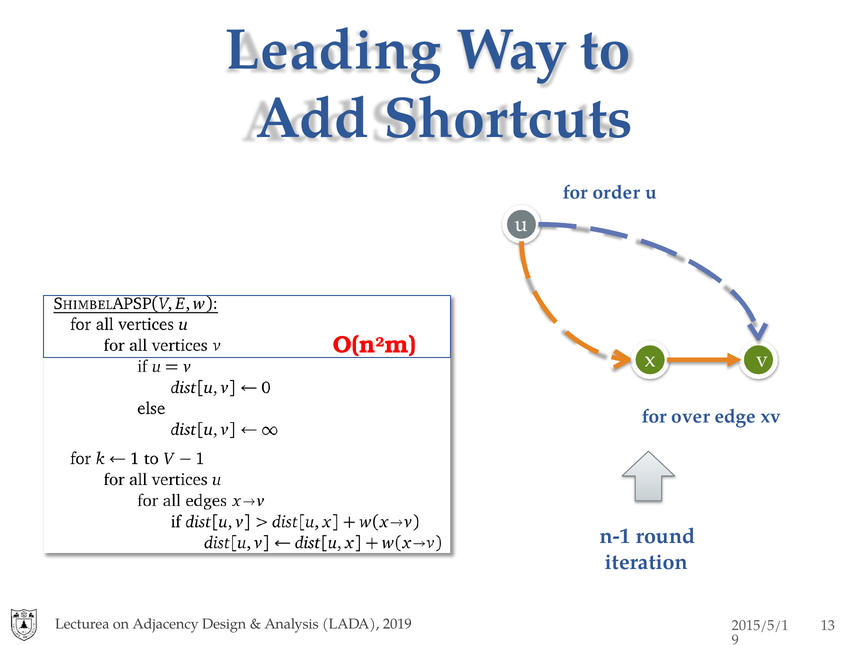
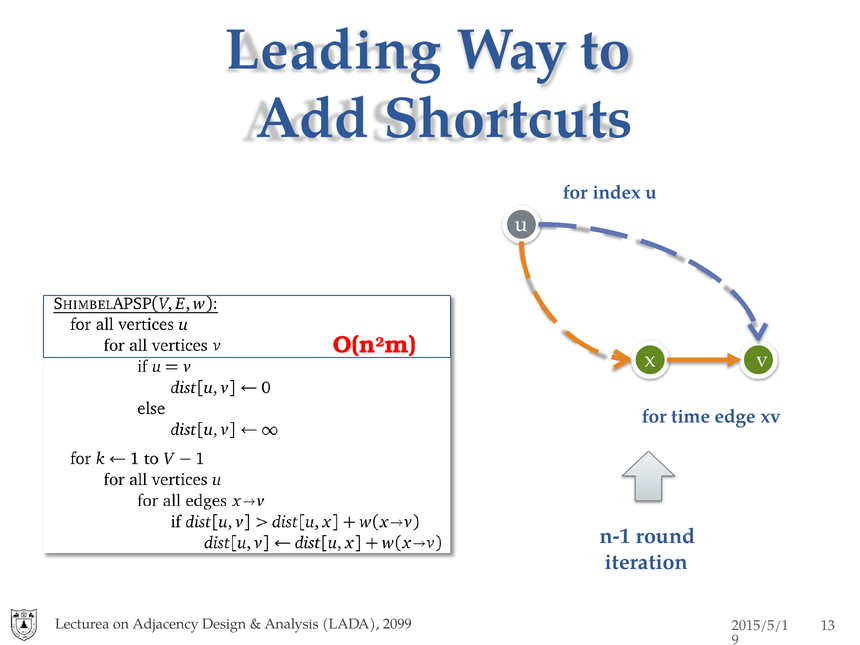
order: order -> index (617, 193)
over: over -> time (691, 417)
2019: 2019 -> 2099 (397, 624)
